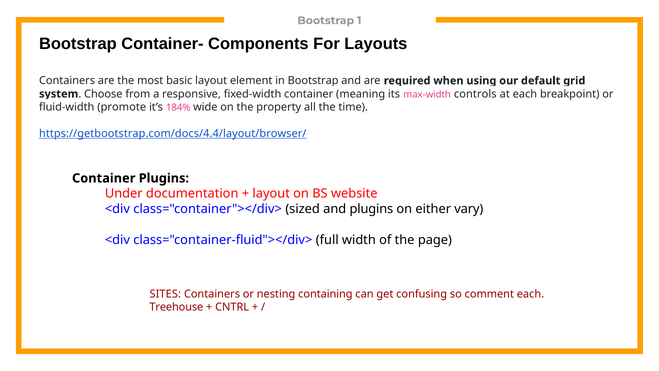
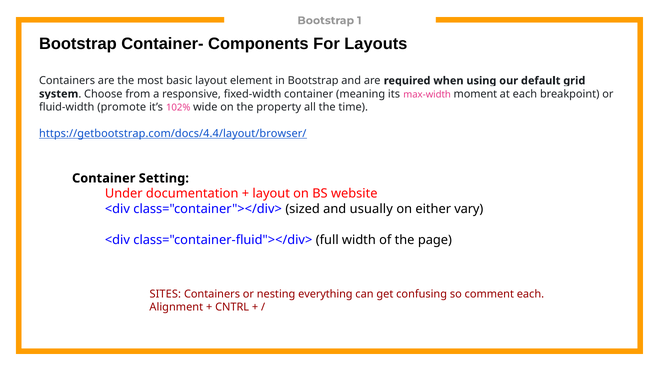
controls: controls -> moment (475, 94)
184%: 184% -> 102% (178, 107)
Container Plugins: Plugins -> Setting (164, 178)
and plugins: plugins -> usually (371, 209)
containing: containing -> everything (325, 294)
Treehouse: Treehouse -> Alignment (176, 307)
